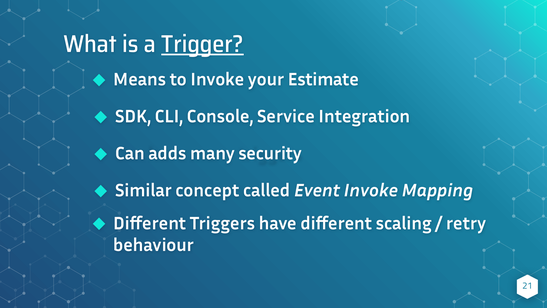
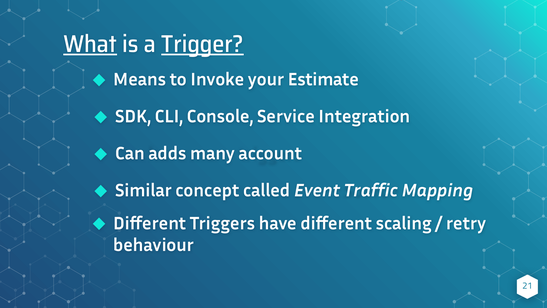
What underline: none -> present (90, 44)
security: security -> account (270, 153)
Event Invoke: Invoke -> Traffic (371, 190)
